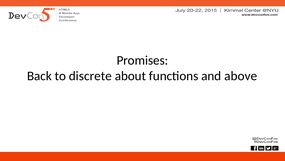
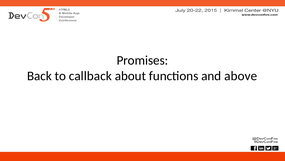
discrete: discrete -> callback (90, 76)
